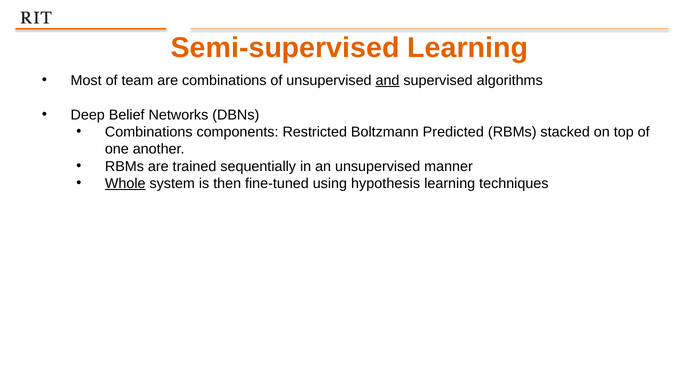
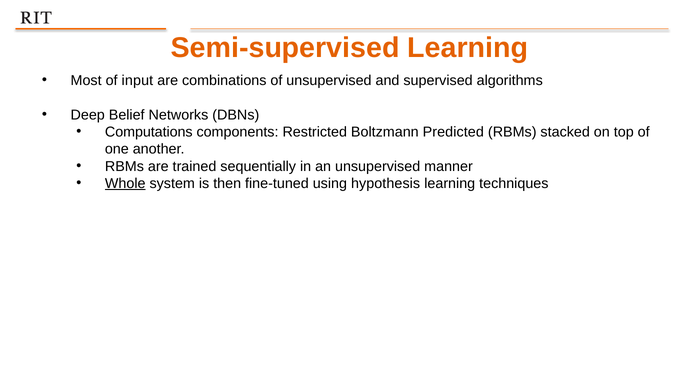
team: team -> input (137, 81)
and underline: present -> none (388, 81)
Combinations: Combinations -> Computations (149, 132)
